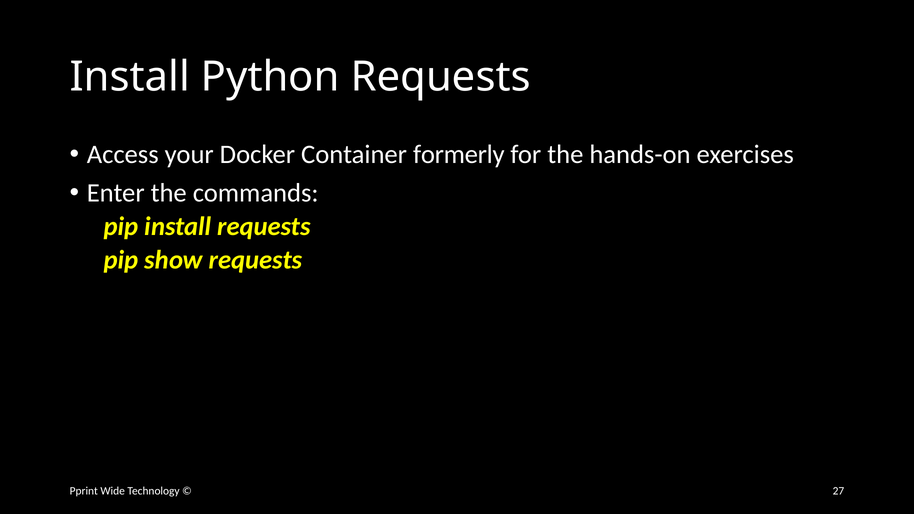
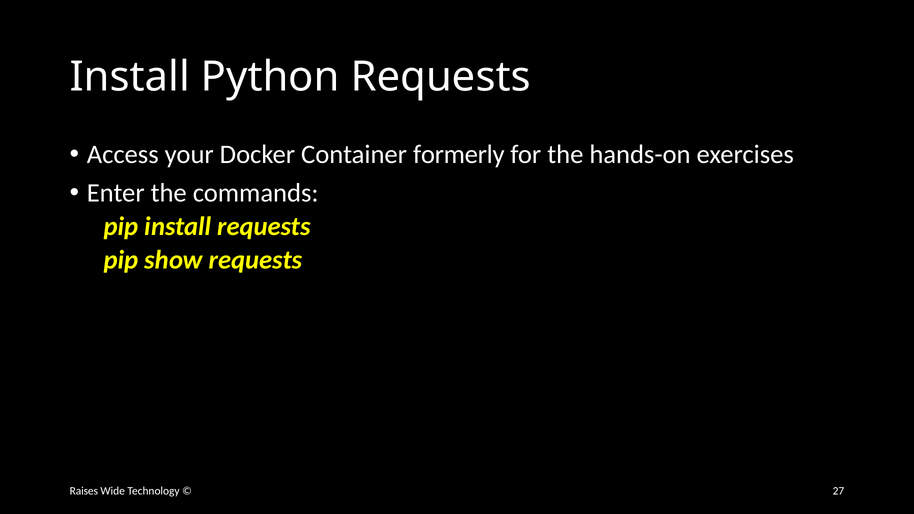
Pprint: Pprint -> Raises (84, 491)
